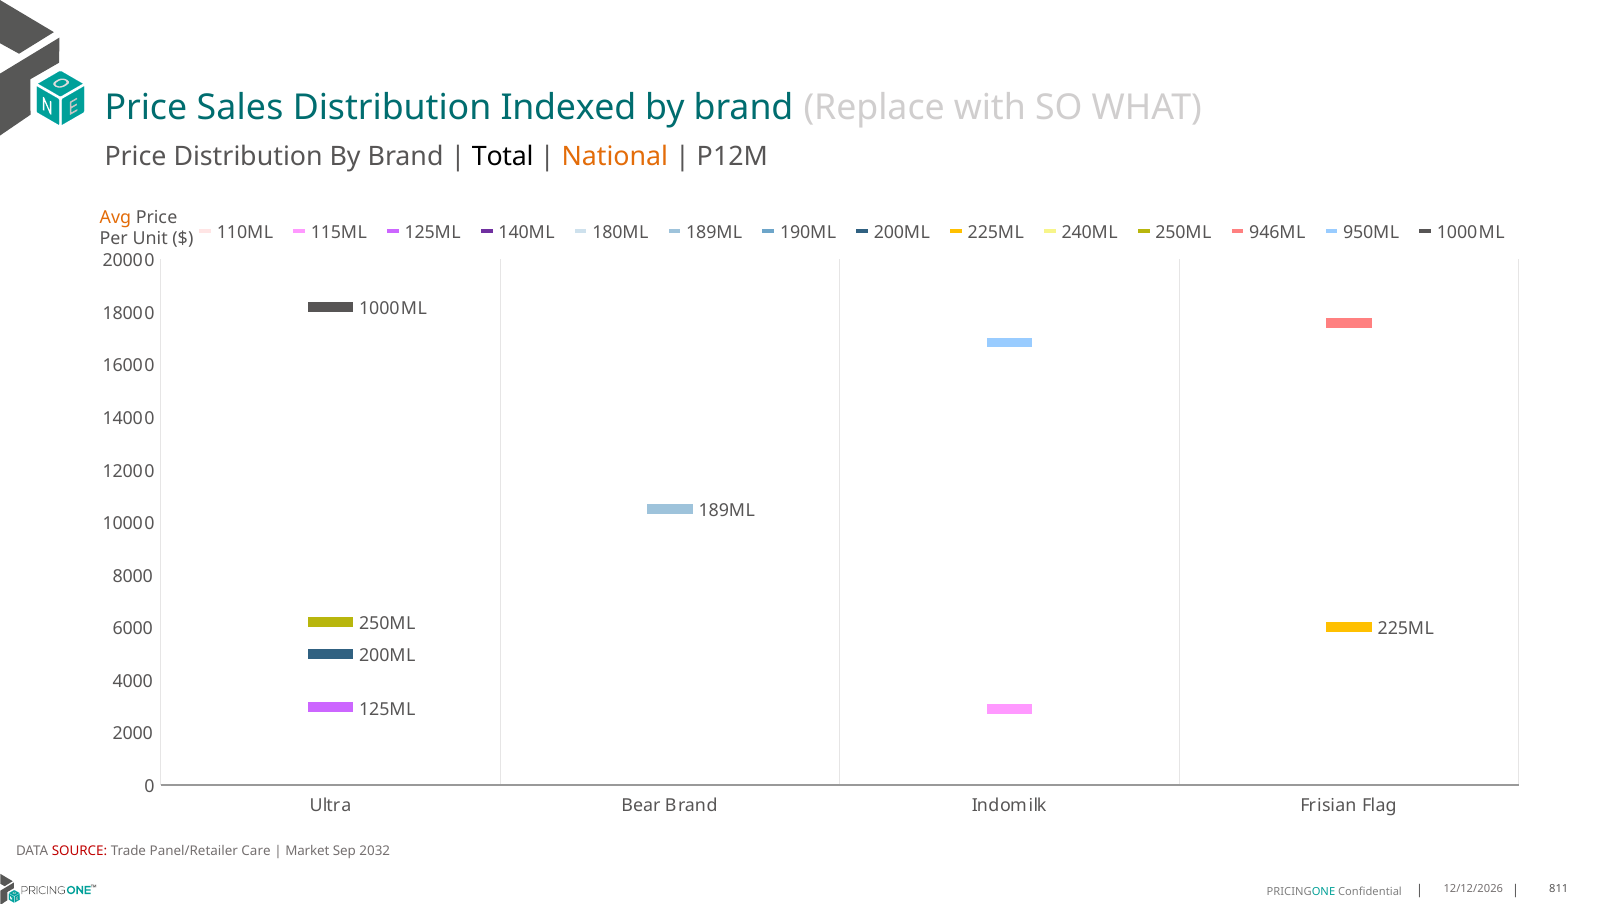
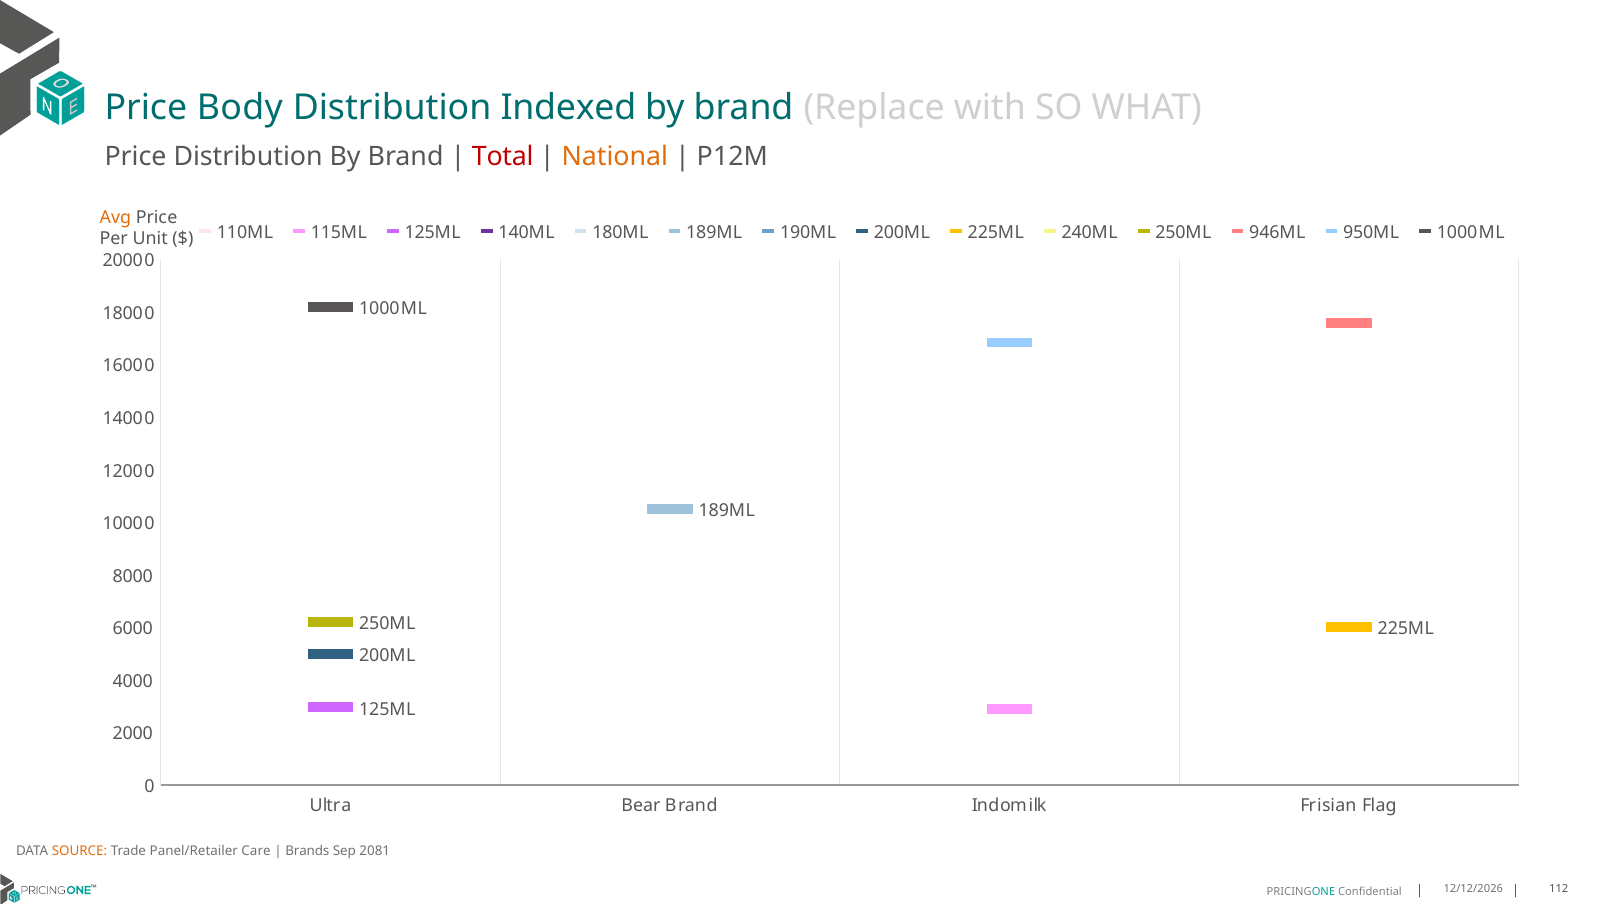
Sales: Sales -> Body (240, 108)
Total colour: black -> red (503, 157)
SOURCE colour: red -> orange (79, 852)
Market: Market -> Brands (307, 852)
2032: 2032 -> 2081 (375, 852)
811: 811 -> 112 (1559, 889)
